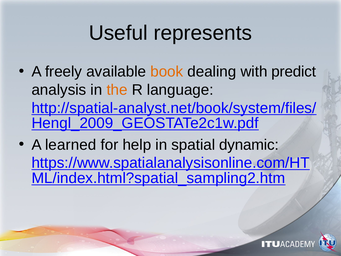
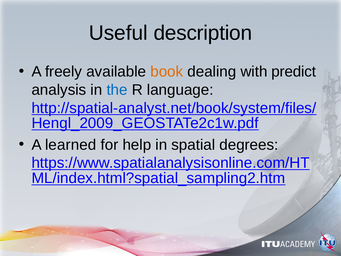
represents: represents -> description (203, 33)
the colour: orange -> blue (117, 90)
dynamic: dynamic -> degrees (249, 145)
